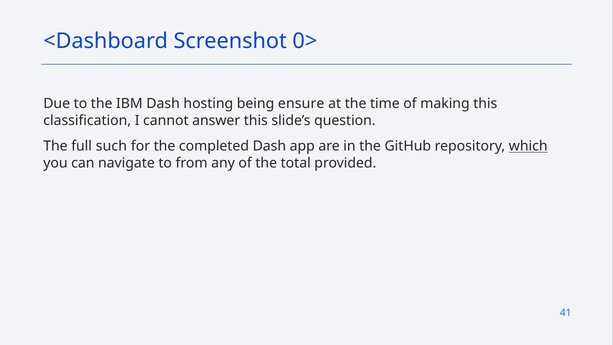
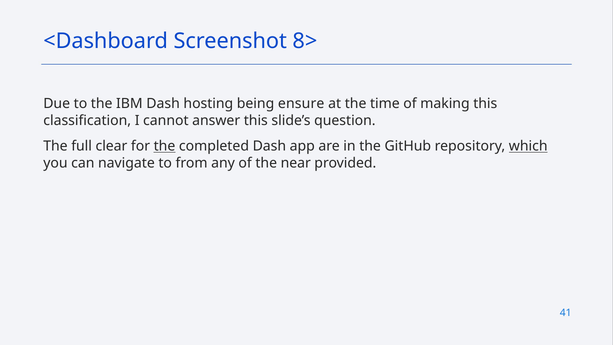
0>: 0> -> 8> (305, 41)
such: such -> clear (111, 146)
the underline: none -> present (165, 146)
total: total -> near (296, 163)
